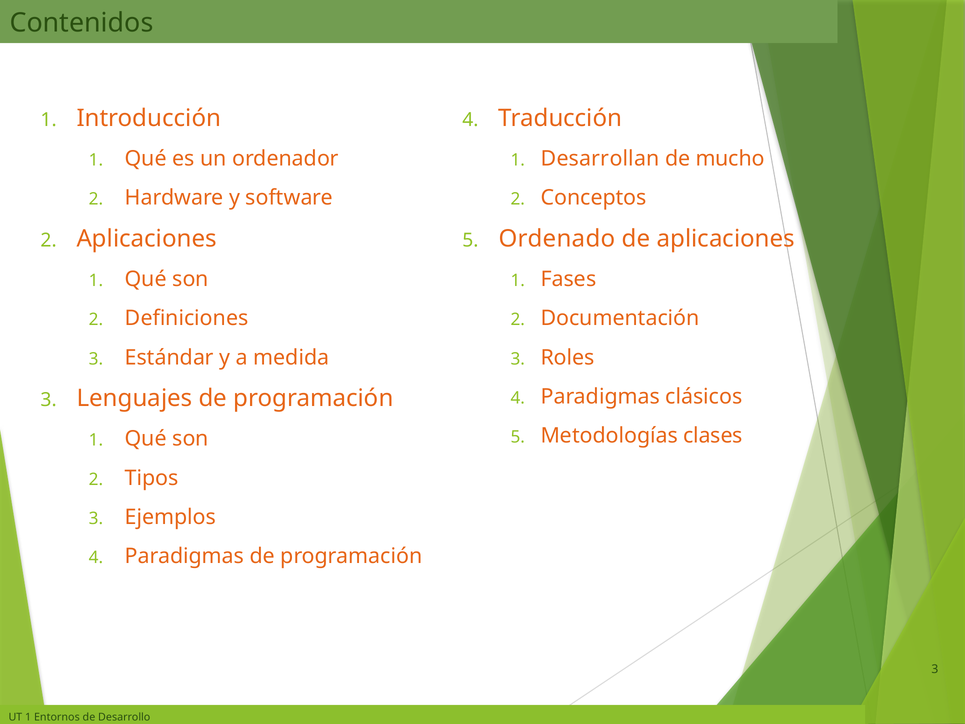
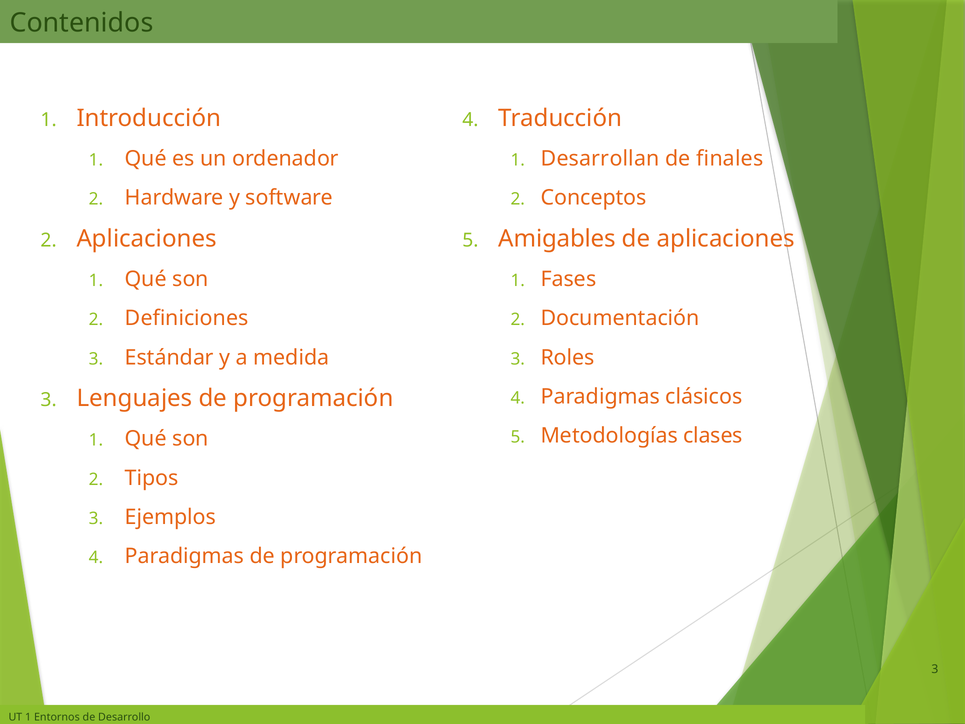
mucho: mucho -> finales (730, 159)
Ordenado: Ordenado -> Amigables (557, 239)
